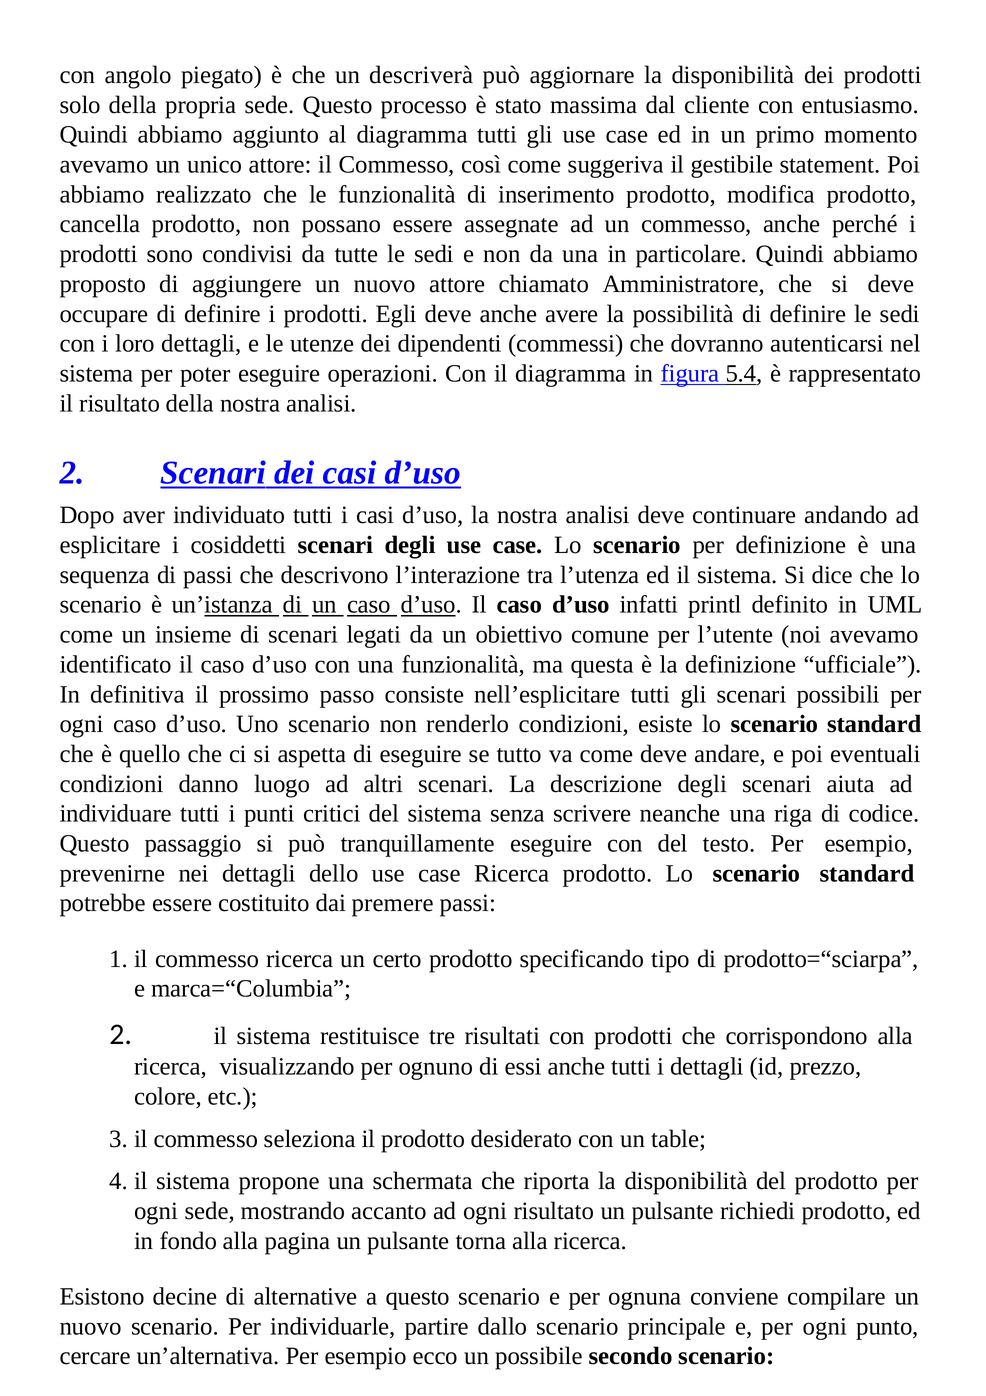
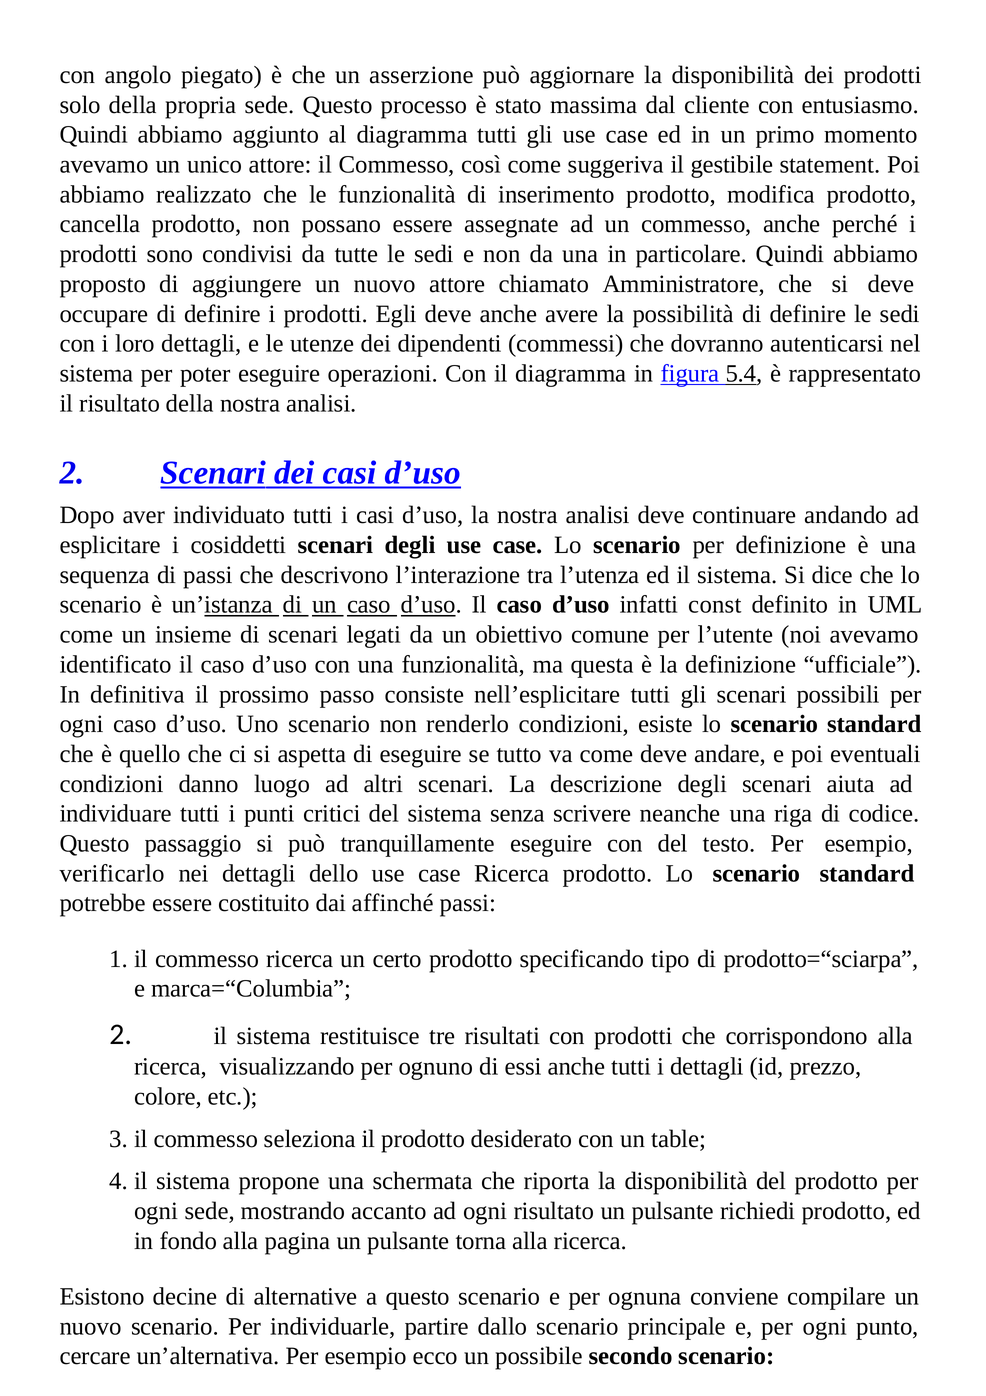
descriverà: descriverà -> asserzione (422, 75)
printl: printl -> const (715, 604)
prevenirne: prevenirne -> verificarlo (112, 873)
premere: premere -> affinché (393, 903)
